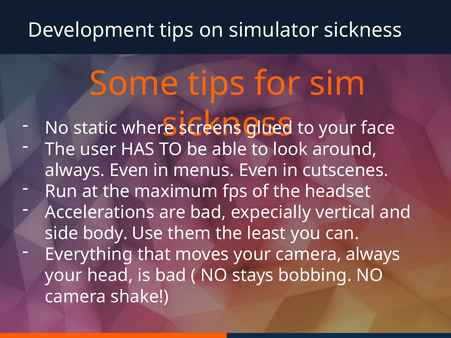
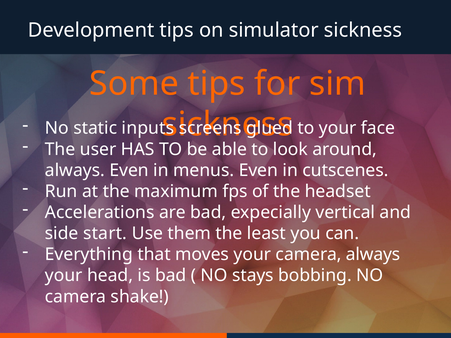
where: where -> inputs (148, 128)
body: body -> start (105, 234)
